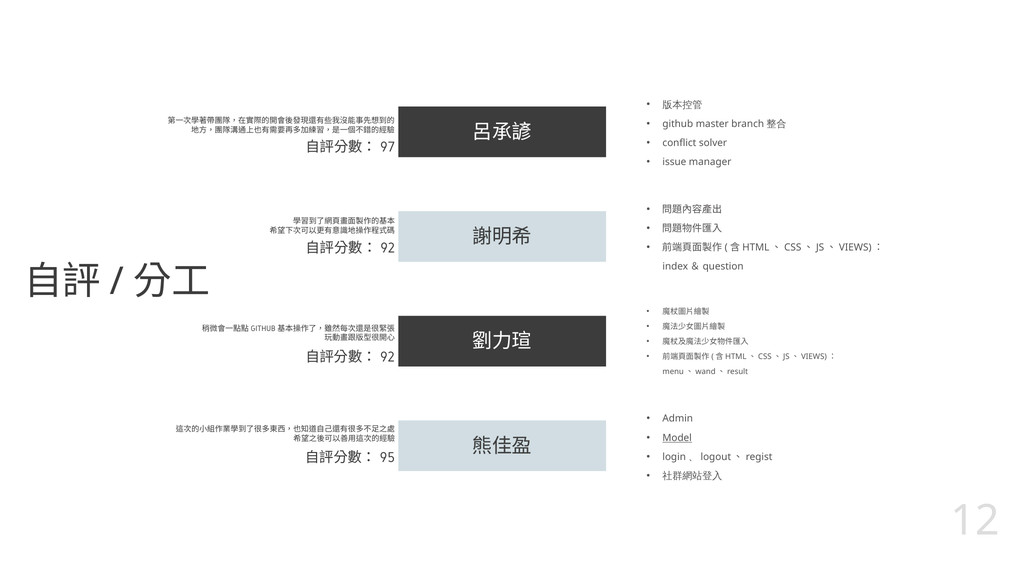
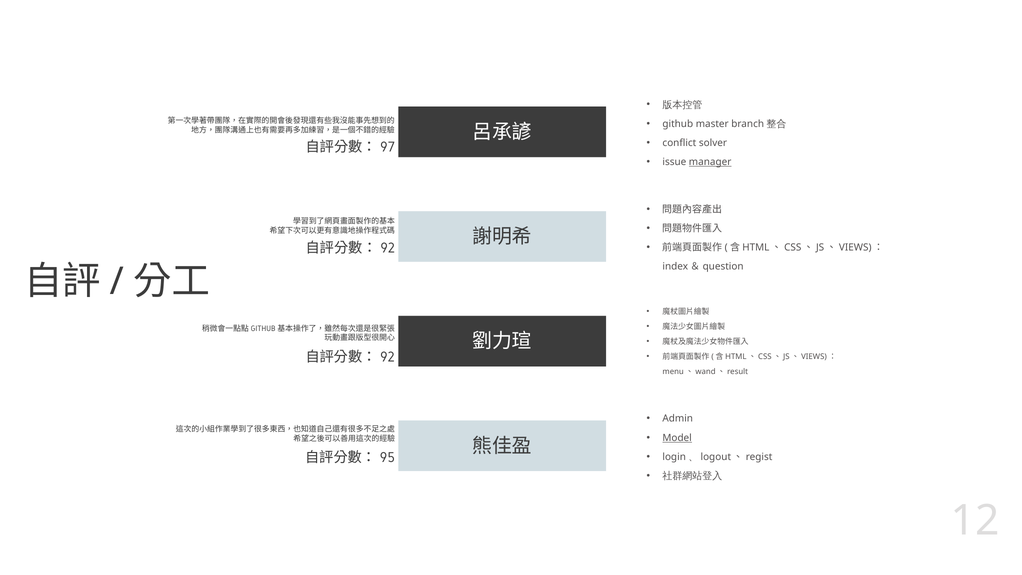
manager underline: none -> present (710, 162)
